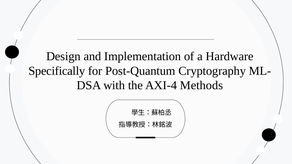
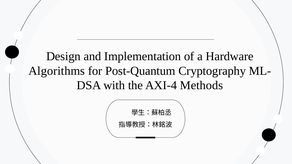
Specifically: Specifically -> Algorithms (57, 71)
